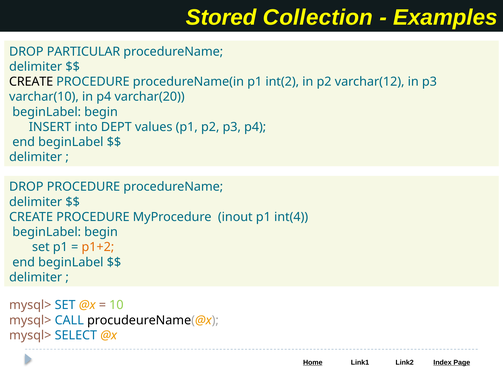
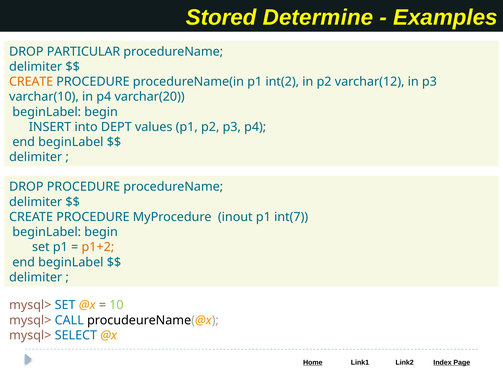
Collection: Collection -> Determine (318, 17)
CREATE colour: black -> orange (31, 82)
int(4: int(4 -> int(7 (291, 217)
